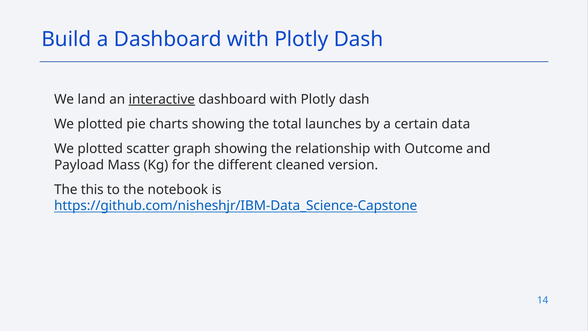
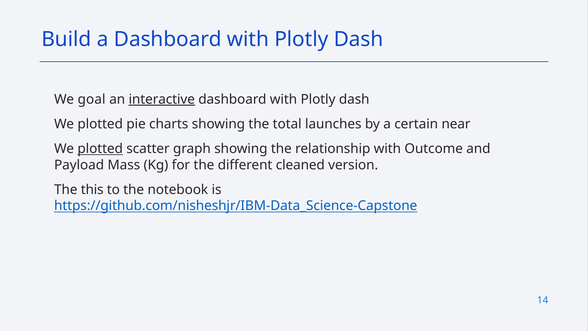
land: land -> goal (92, 99)
data: data -> near (456, 124)
plotted underline: none -> present (100, 149)
